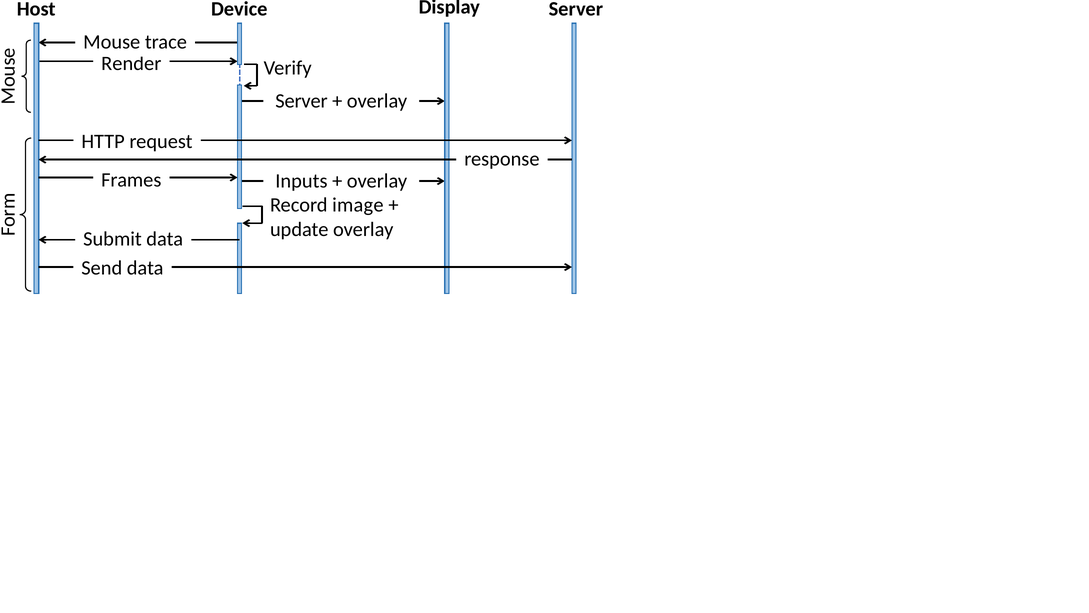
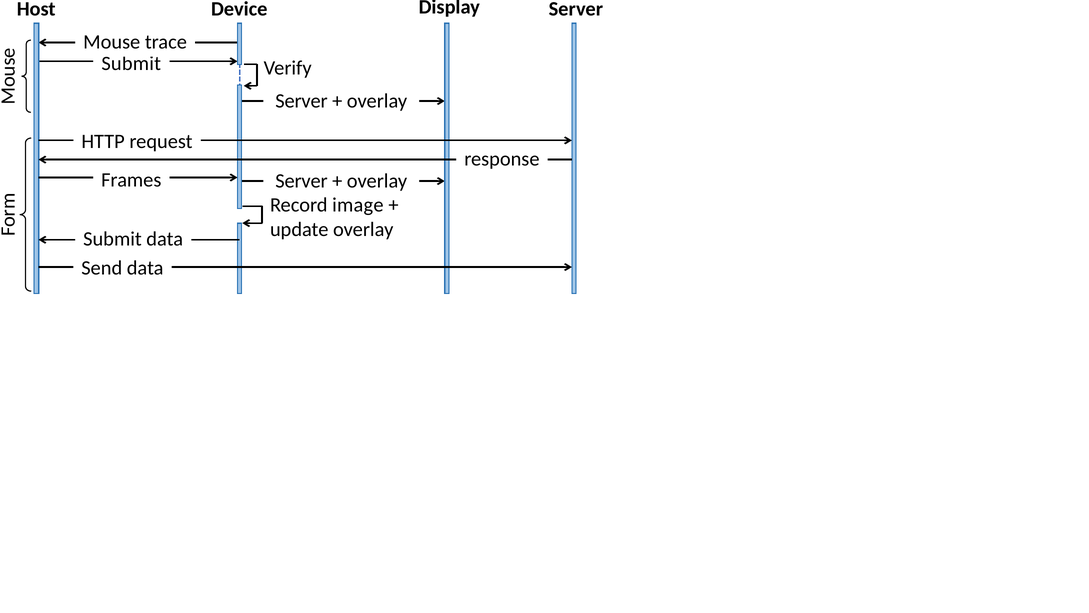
Render: Render -> Submit (131, 64)
Inputs: Inputs -> Server (301, 181)
